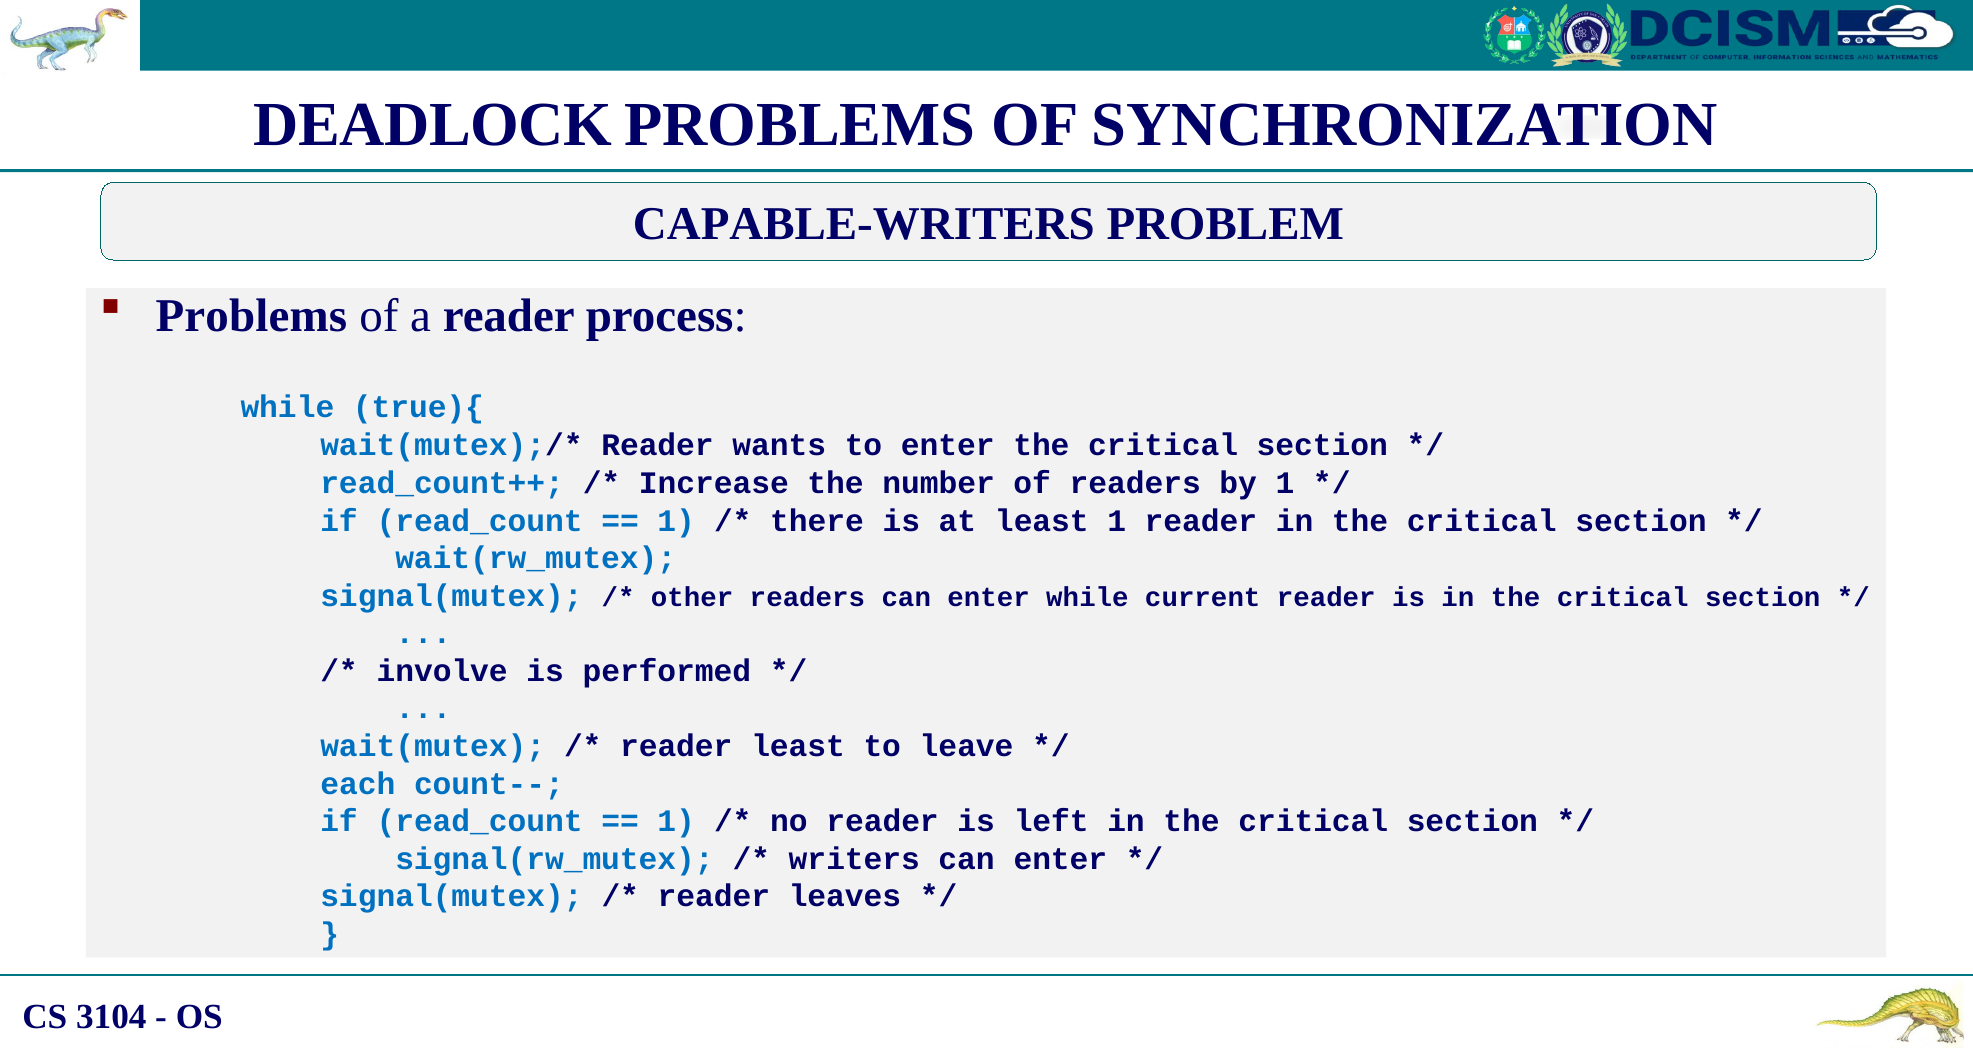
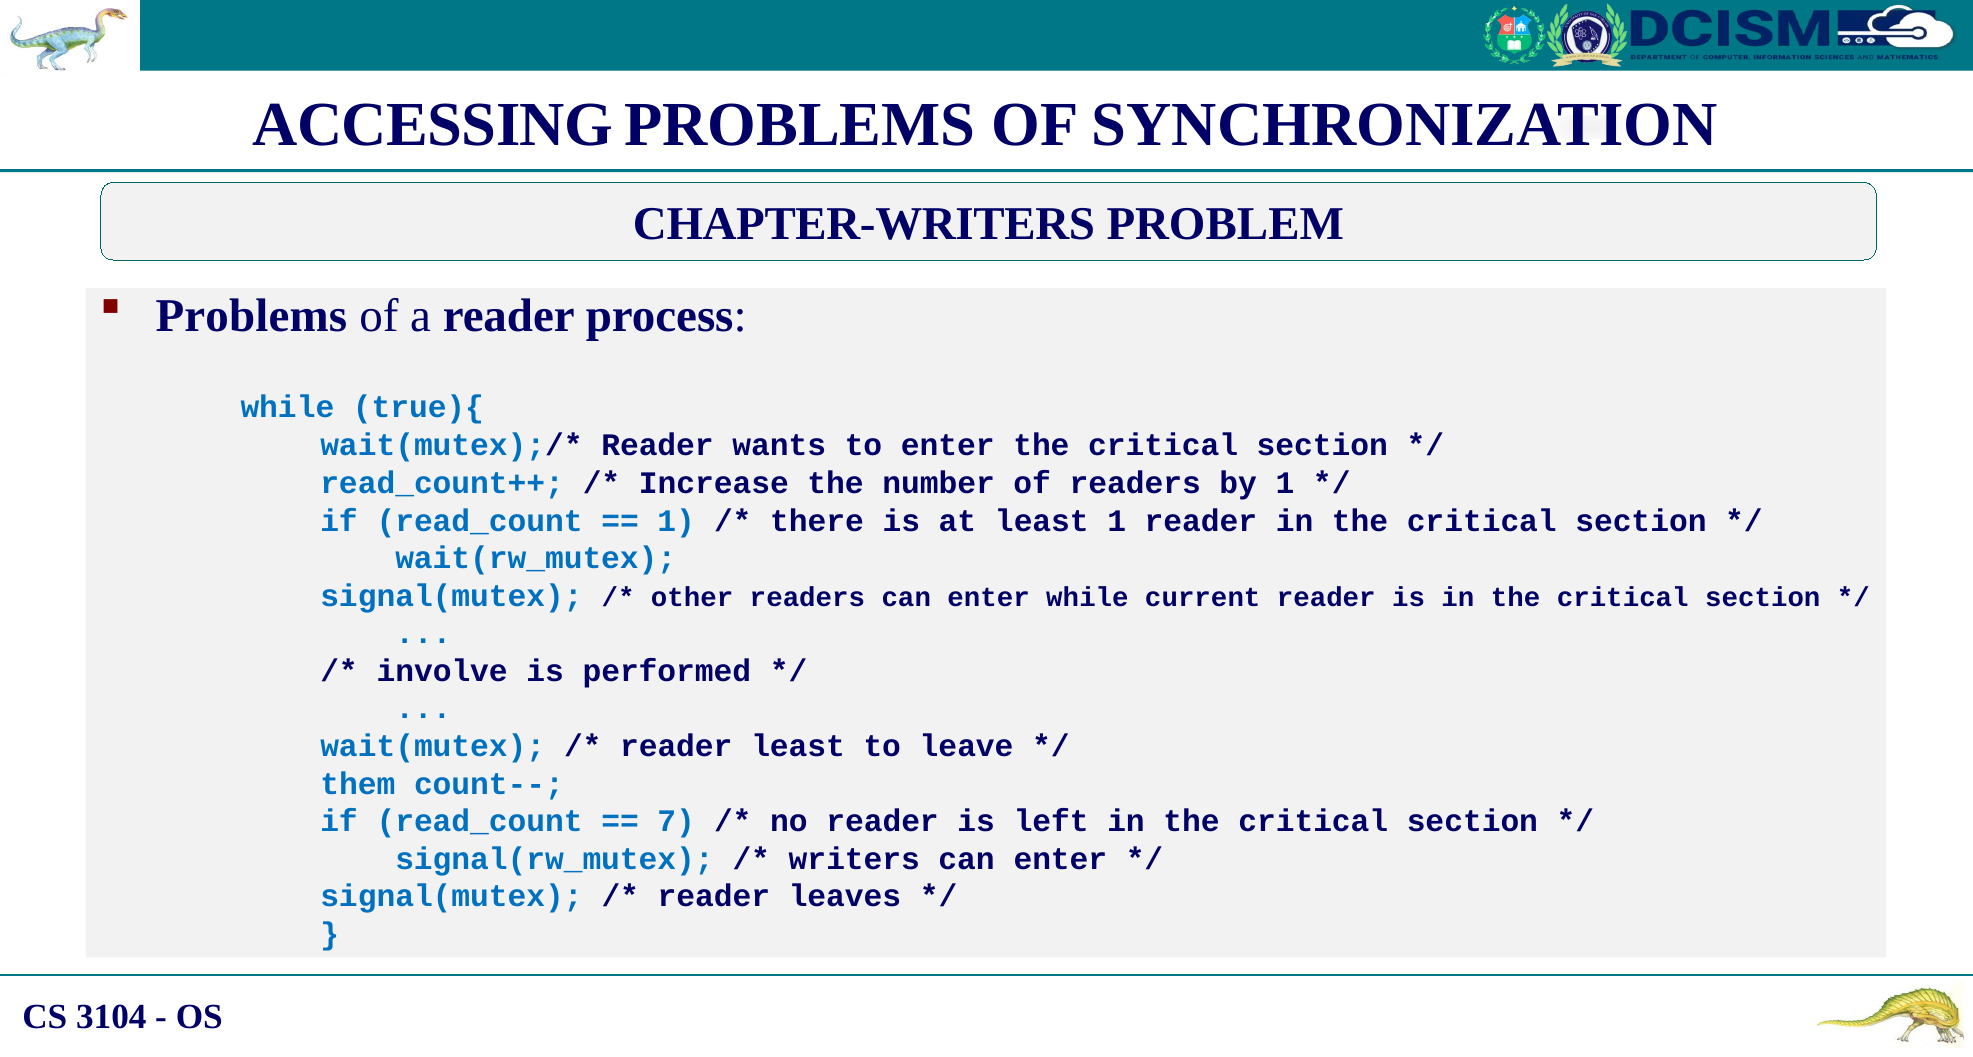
DEADLOCK: DEADLOCK -> ACCESSING (433, 125)
CAPABLE-WRITERS: CAPABLE-WRITERS -> CHAPTER-WRITERS (864, 224)
each: each -> them (358, 784)
1: 1 -> 7 (676, 821)
